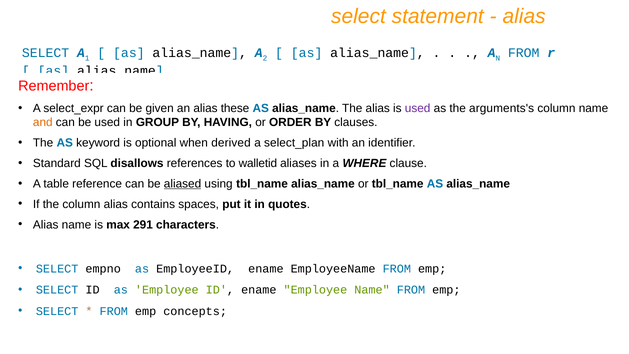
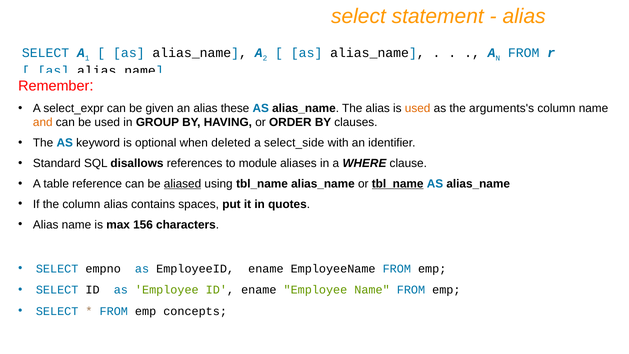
used colour: purple -> orange (418, 108)
derived: derived -> deleted (231, 143)
select_plan: select_plan -> select_side (294, 143)
walletid: walletid -> module (258, 163)
tbl_name underline: none -> present (398, 184)
291: 291 -> 156 (143, 225)
